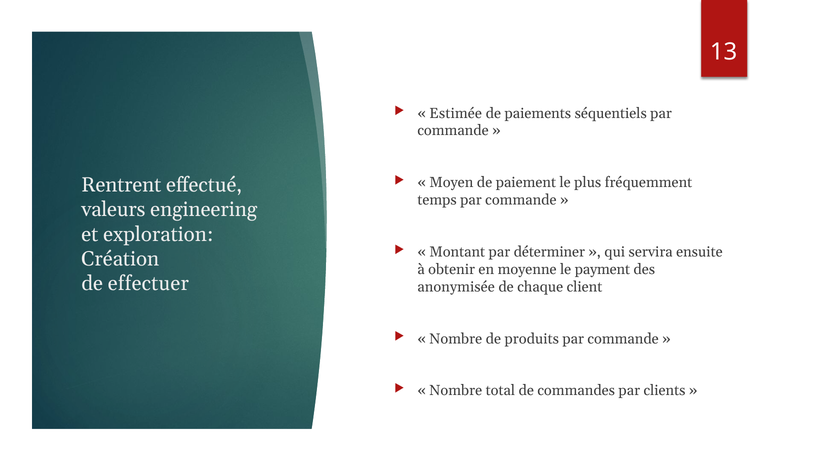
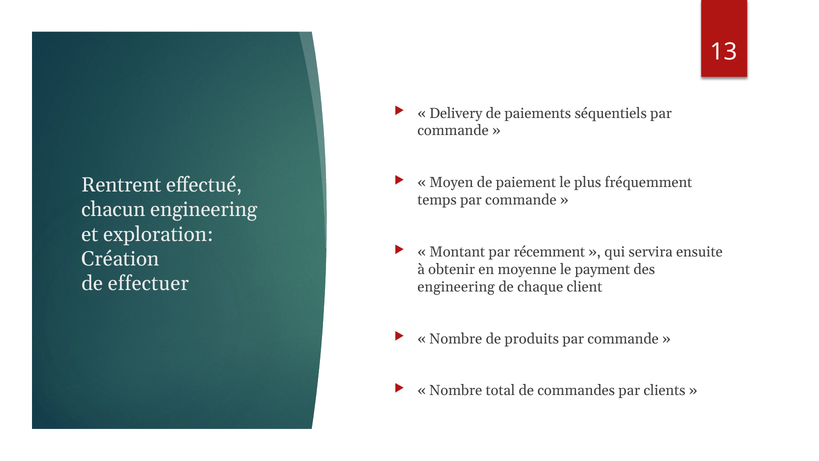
Estimée: Estimée -> Delivery (456, 113)
valeurs: valeurs -> chacun (113, 210)
déterminer: déterminer -> récemment (549, 252)
anonymisée: anonymisée -> engineering (456, 287)
